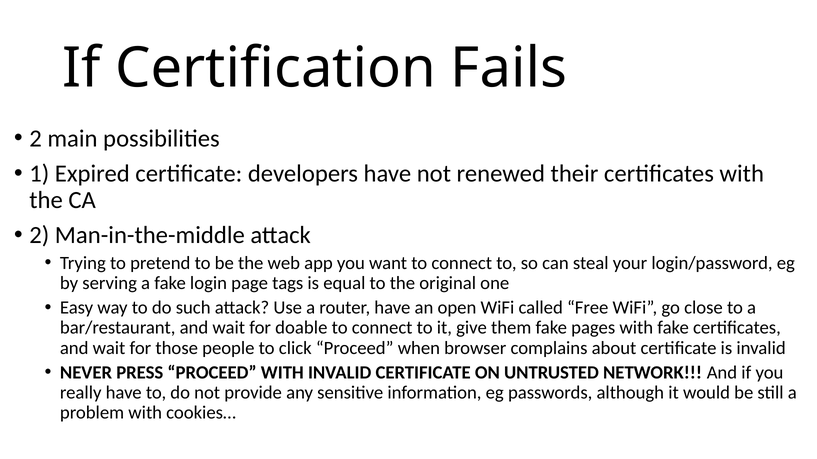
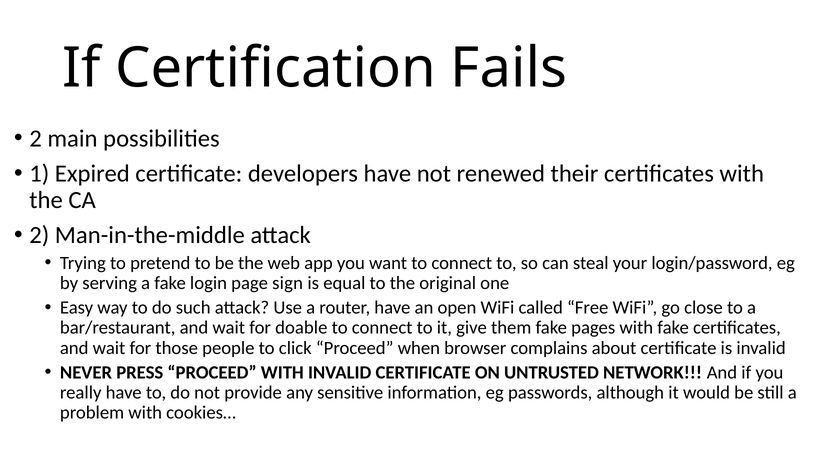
tags: tags -> sign (288, 284)
